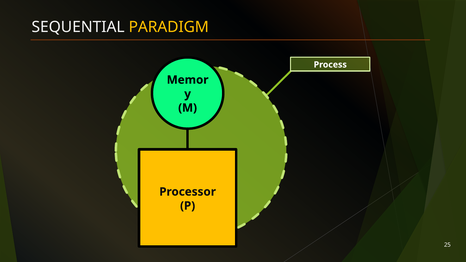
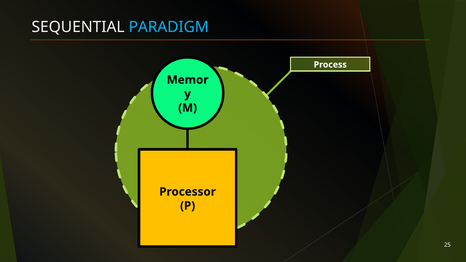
PARADIGM colour: yellow -> light blue (169, 27)
